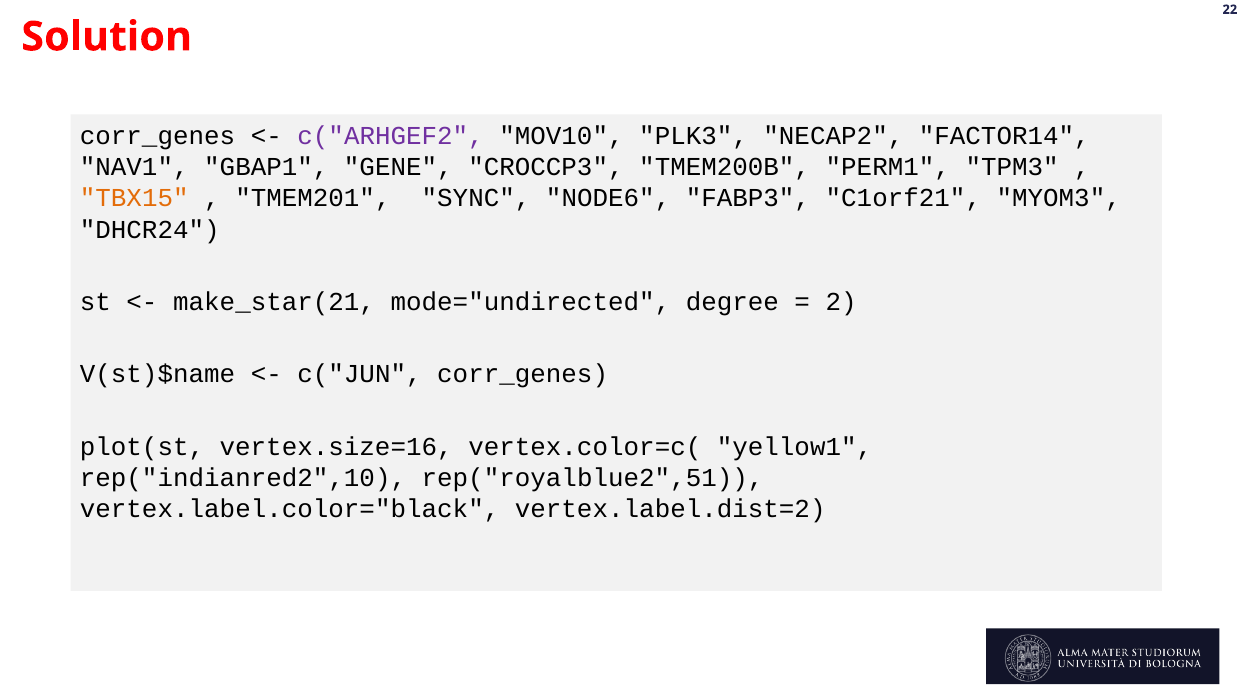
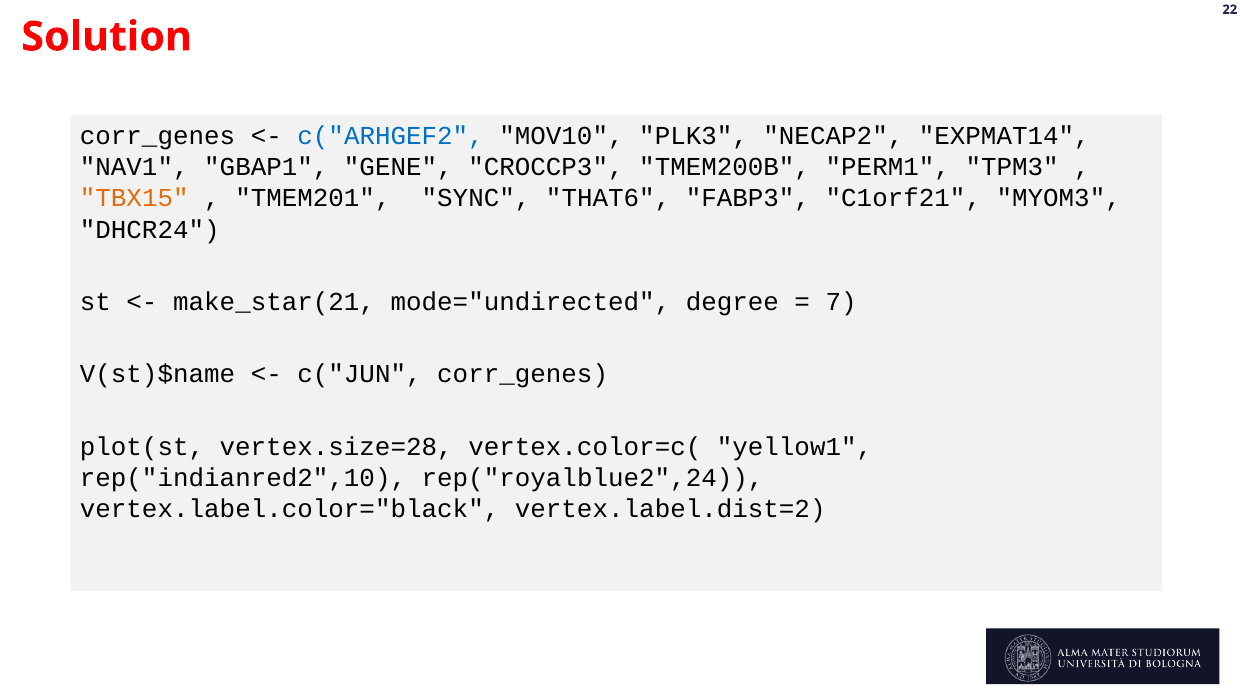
c("ARHGEF2 colour: purple -> blue (391, 136)
FACTOR14: FACTOR14 -> EXPMAT14 (1004, 136)
NODE6: NODE6 -> THAT6 (608, 198)
2: 2 -> 7 (841, 302)
vertex.size=16: vertex.size=16 -> vertex.size=28 (336, 446)
rep("royalblue2",51: rep("royalblue2",51 -> rep("royalblue2",24 (593, 477)
